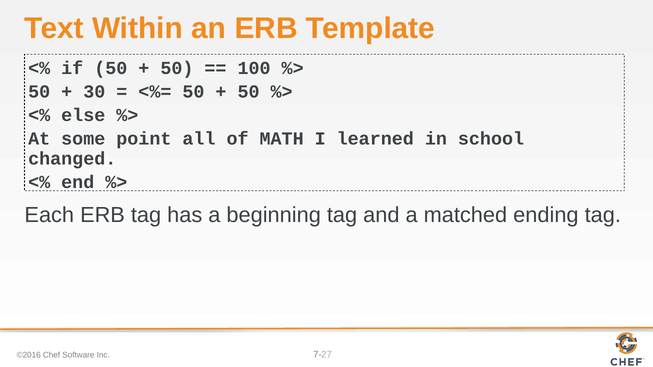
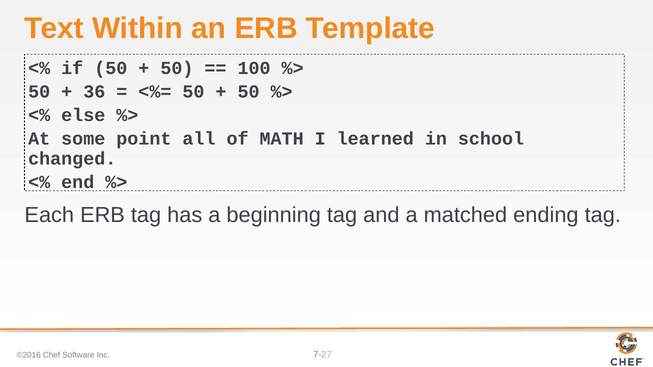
30: 30 -> 36 (94, 92)
